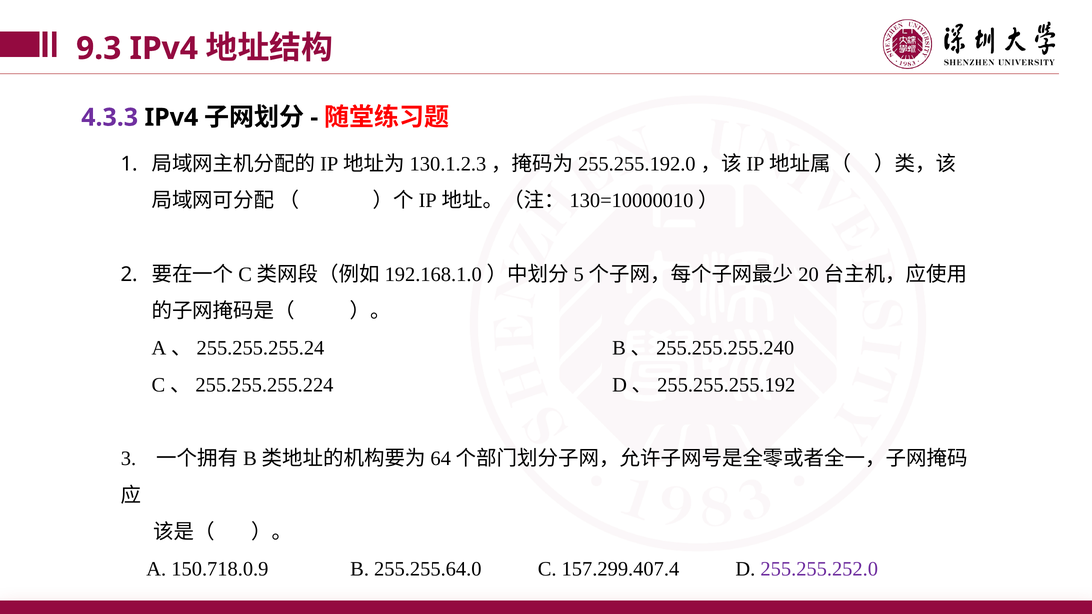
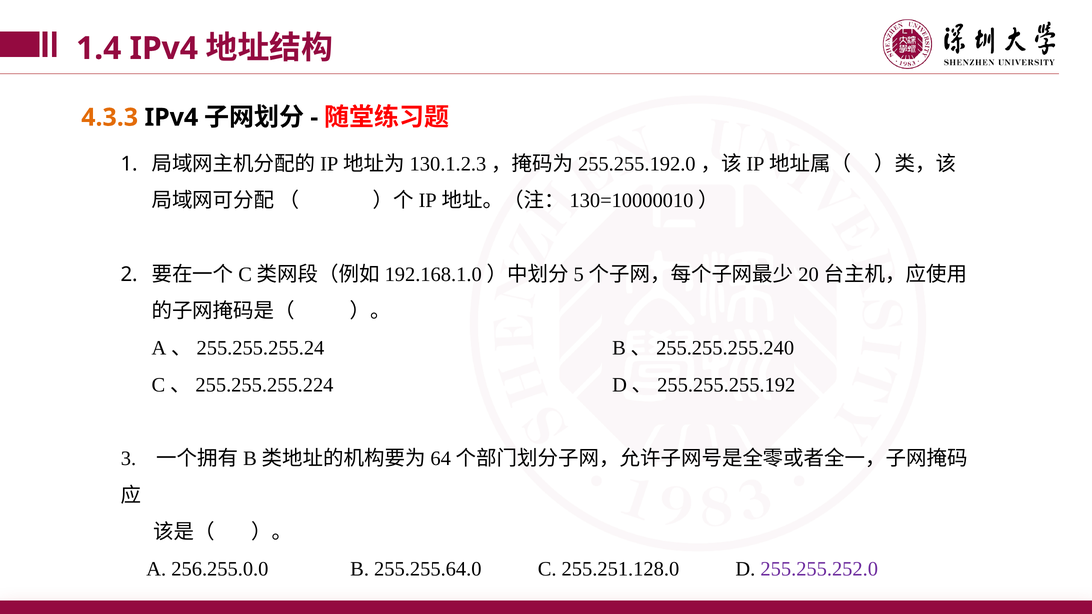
9.3: 9.3 -> 1.4 (99, 48)
4.3.3 colour: purple -> orange (110, 117)
150.718.0.9: 150.718.0.9 -> 256.255.0.0 (220, 569)
157.299.407.4: 157.299.407.4 -> 255.251.128.0 (620, 569)
